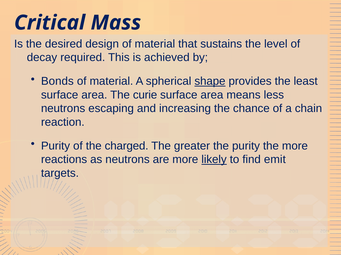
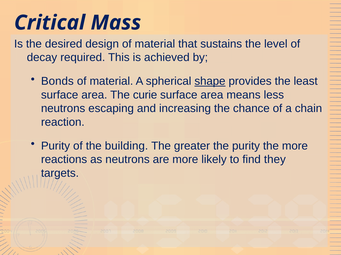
charged: charged -> building (126, 146)
likely underline: present -> none (214, 160)
emit: emit -> they (275, 160)
